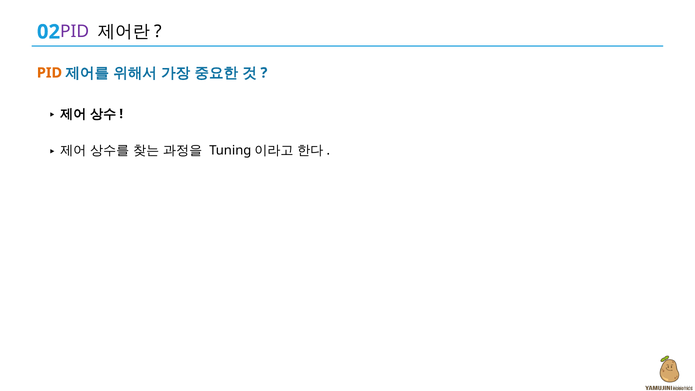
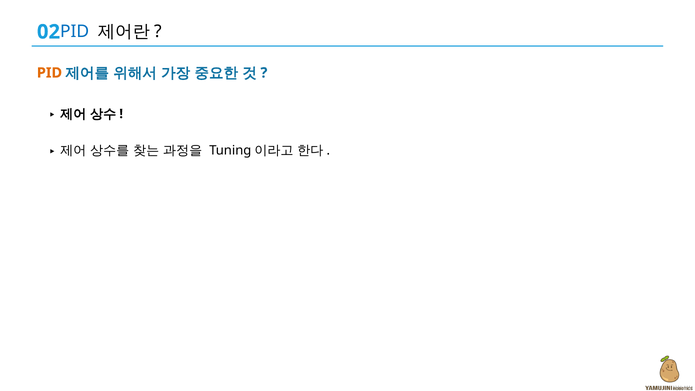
PID colour: purple -> blue (75, 31)
